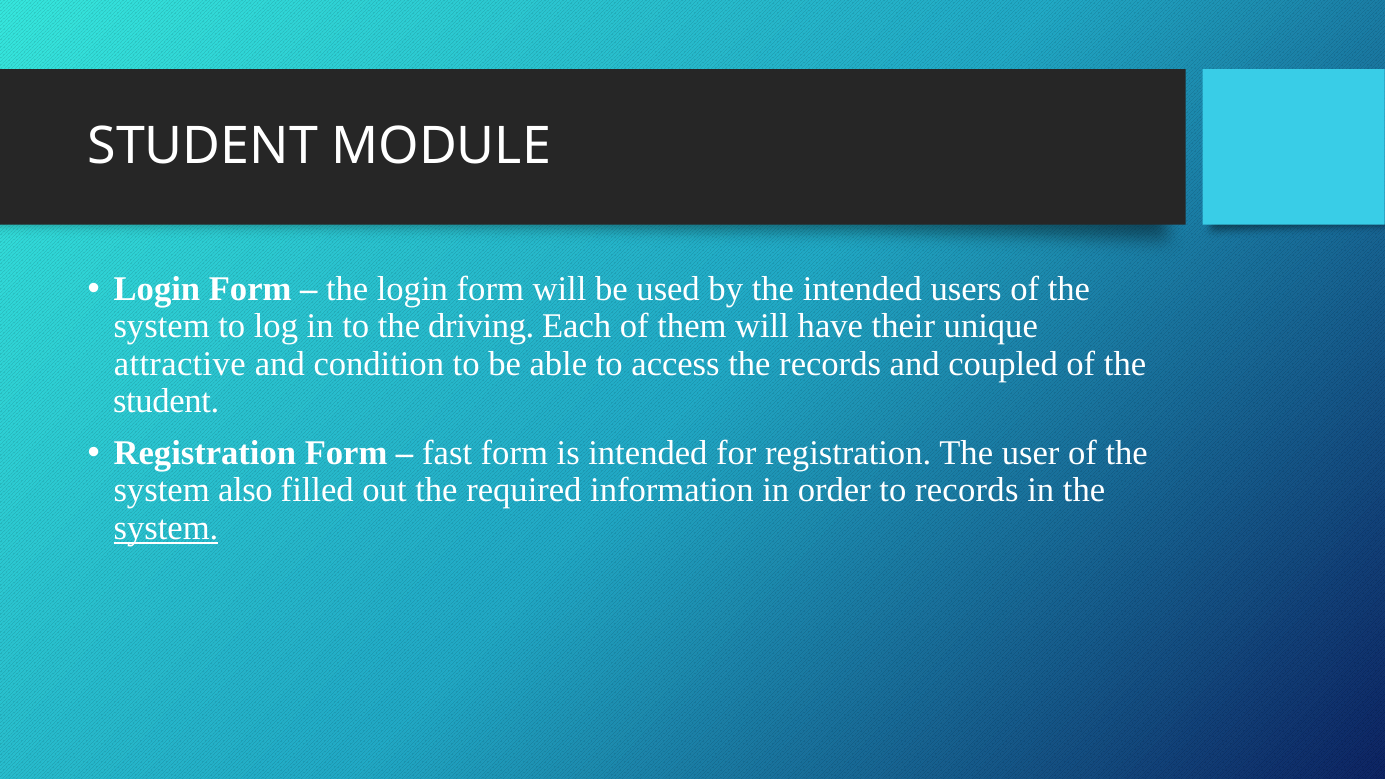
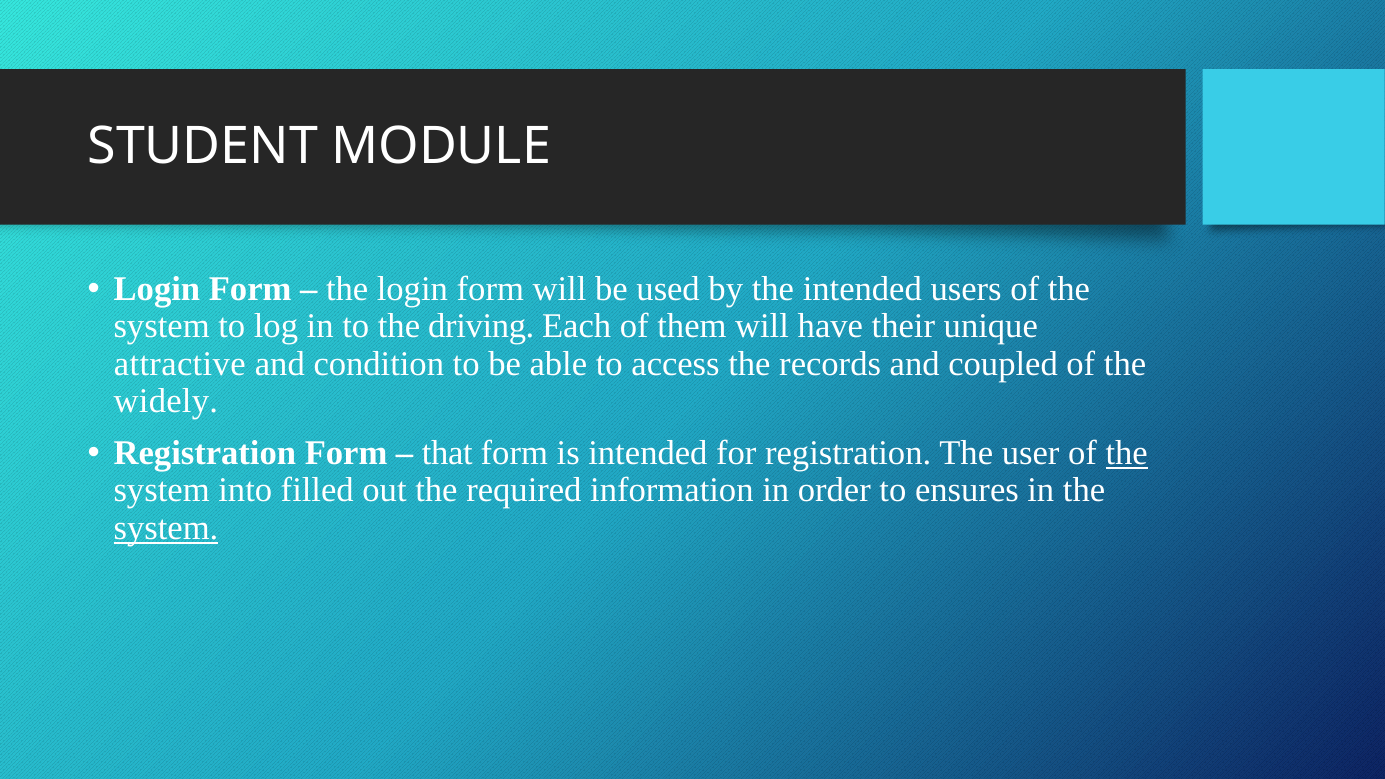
student: student -> widely (166, 401)
fast: fast -> that (447, 453)
the underline: none -> present (1127, 453)
also: also -> into (245, 490)
to records: records -> ensures (967, 490)
